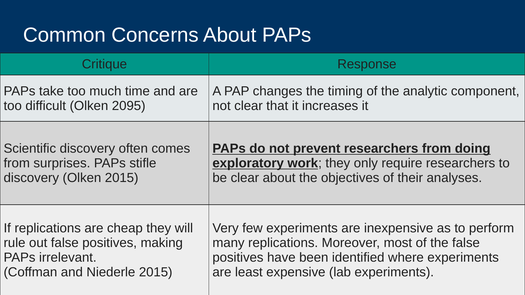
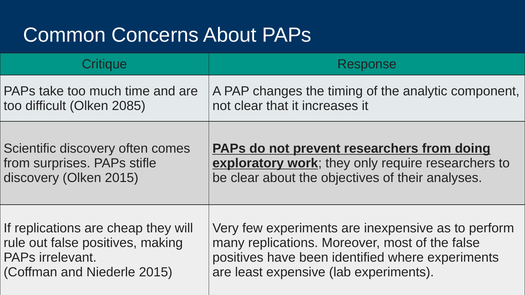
2095: 2095 -> 2085 (129, 106)
